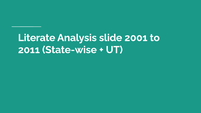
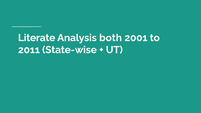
slide: slide -> both (111, 38)
